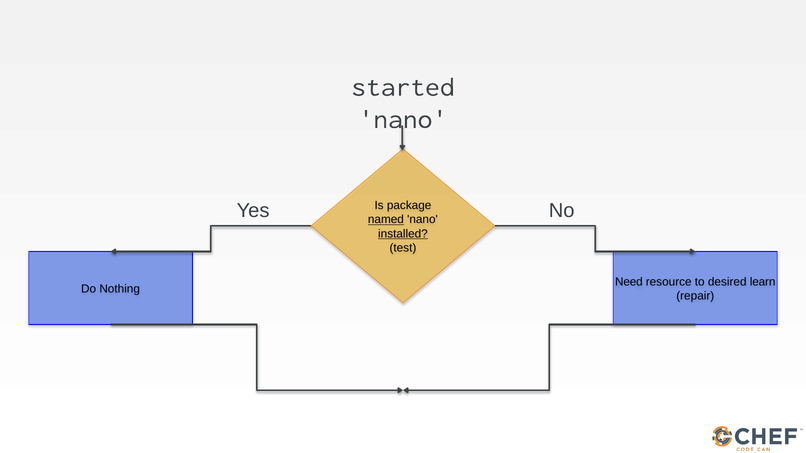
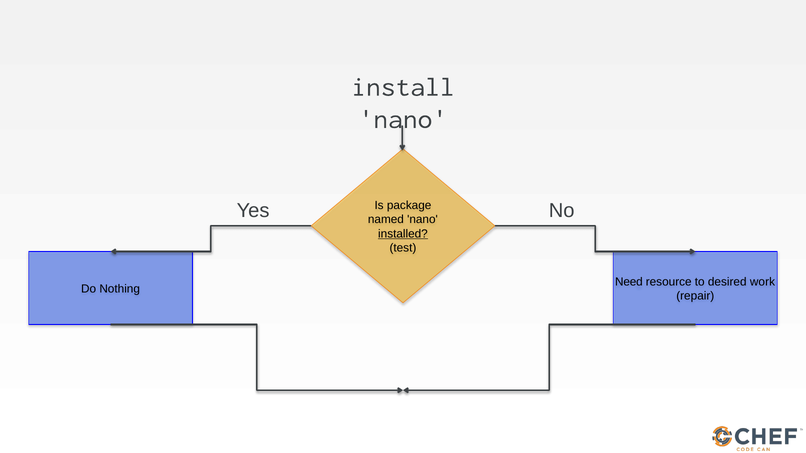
started: started -> install (403, 87)
named underline: present -> none (386, 220)
learn: learn -> work (762, 282)
